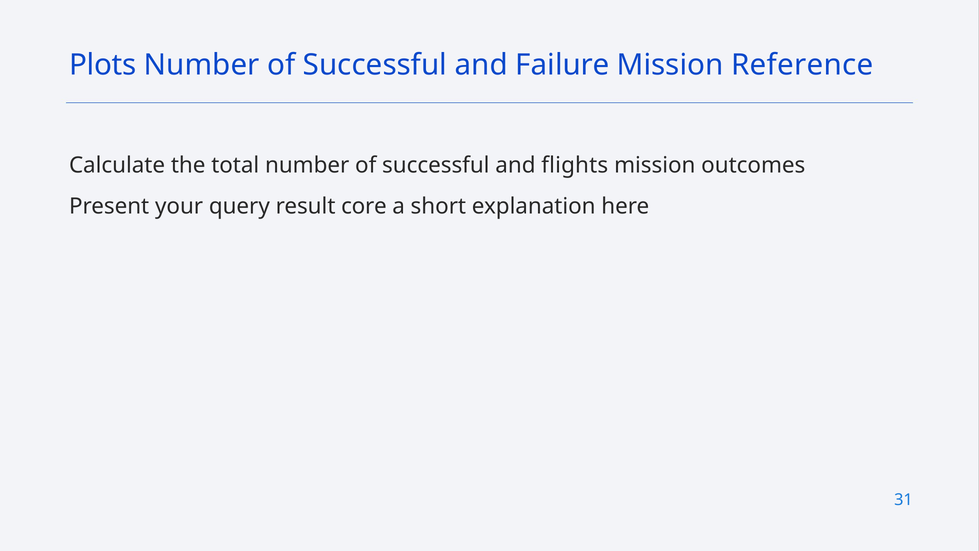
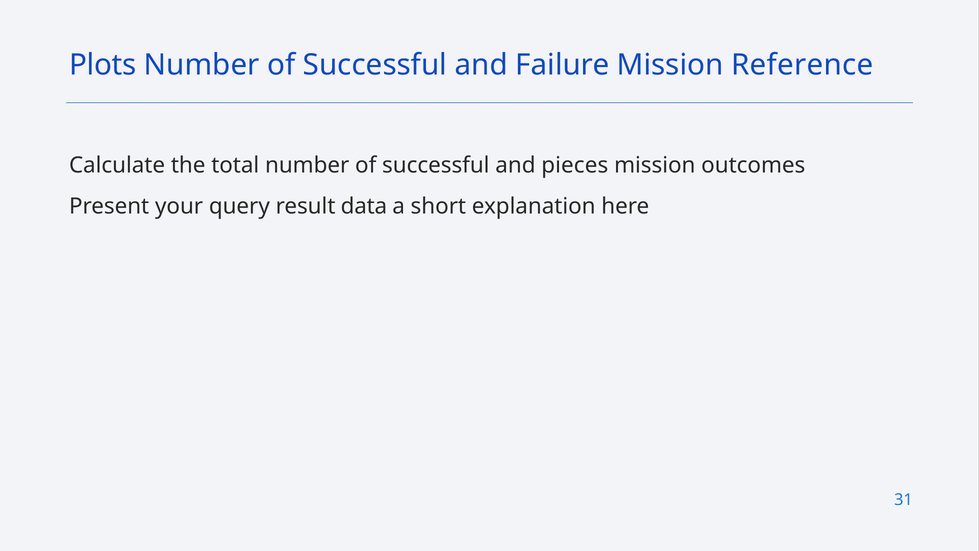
flights: flights -> pieces (575, 165)
core: core -> data (364, 206)
